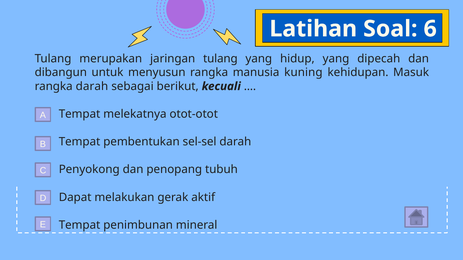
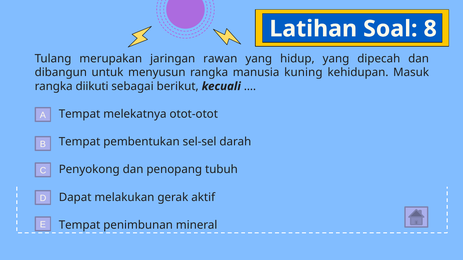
6: 6 -> 8 (430, 29)
jaringan tulang: tulang -> rawan (220, 59)
rangka darah: darah -> diikuti (92, 86)
